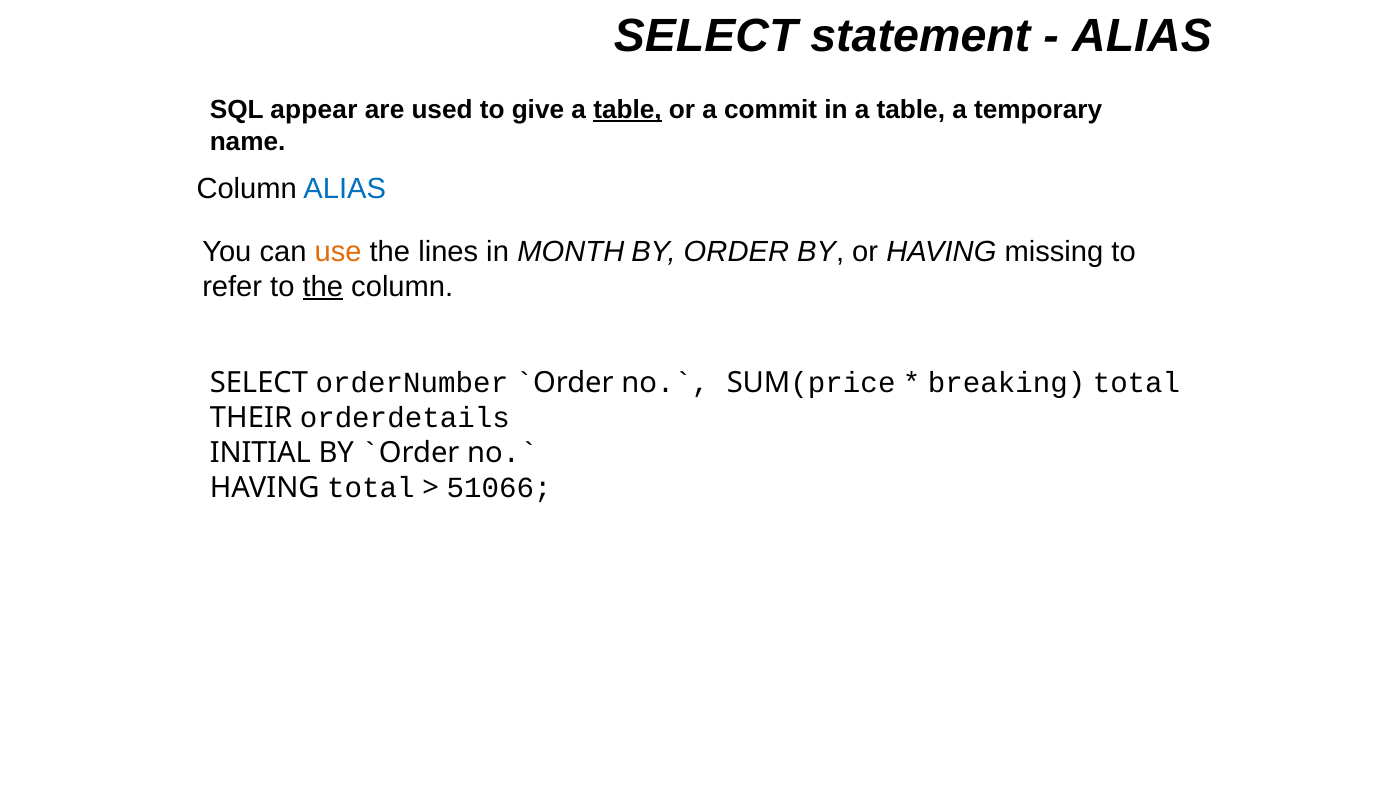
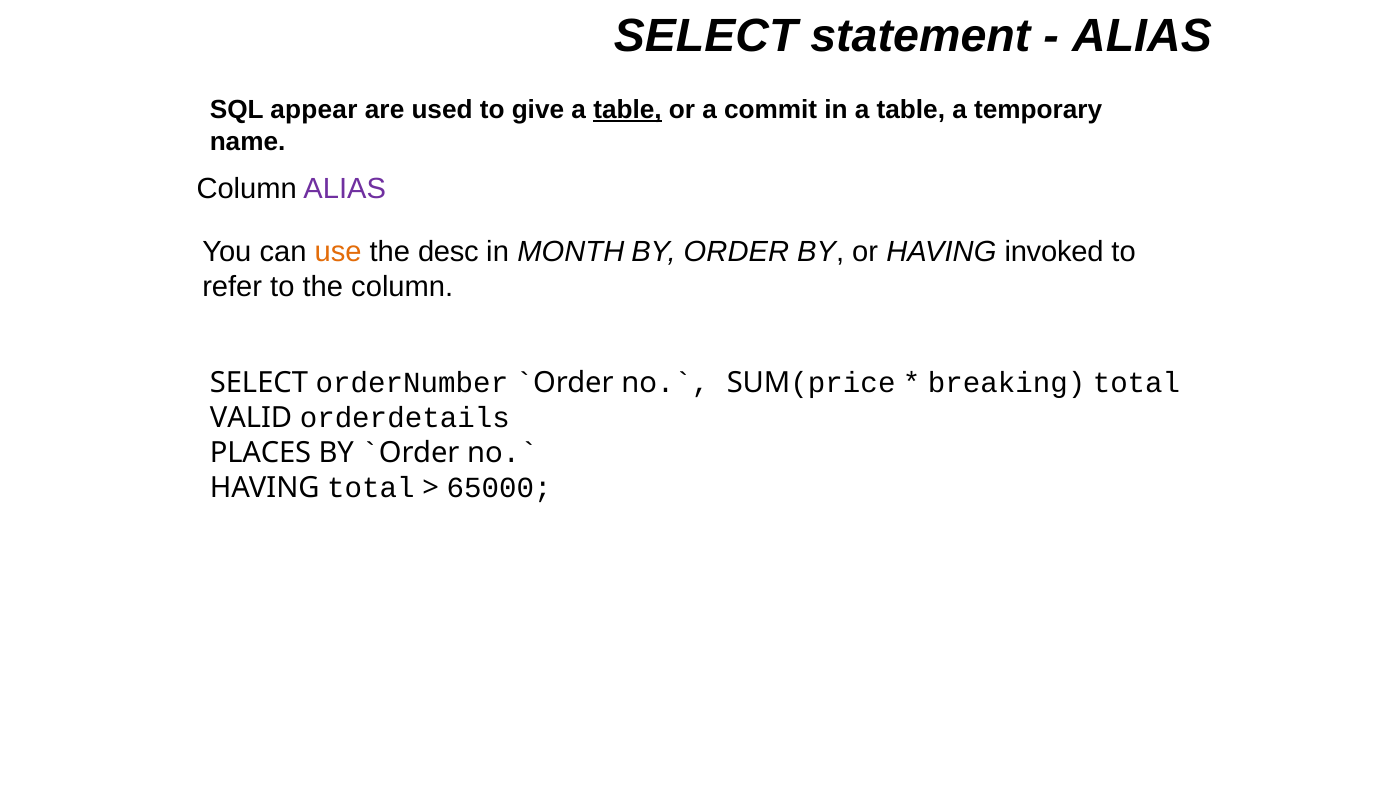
ALIAS colour: blue -> purple (345, 188)
lines: lines -> desc (448, 252)
missing: missing -> invoked (1054, 252)
the underline: present -> none (323, 287)
THEIR: THEIR -> VALID (251, 418)
INITIAL: INITIAL -> PLACES (260, 453)
51066: 51066 -> 65000 (499, 487)
